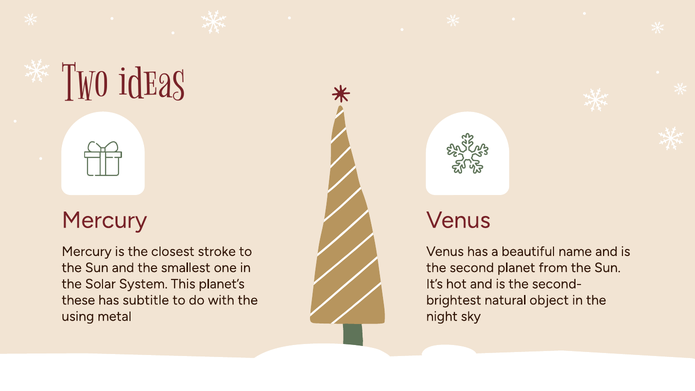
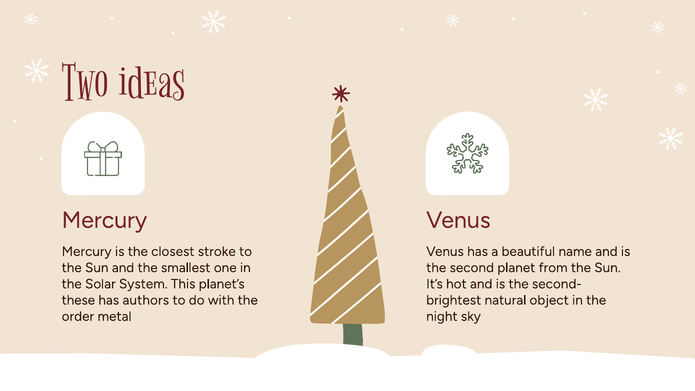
subtitle: subtitle -> authors (146, 300)
using: using -> order (78, 316)
